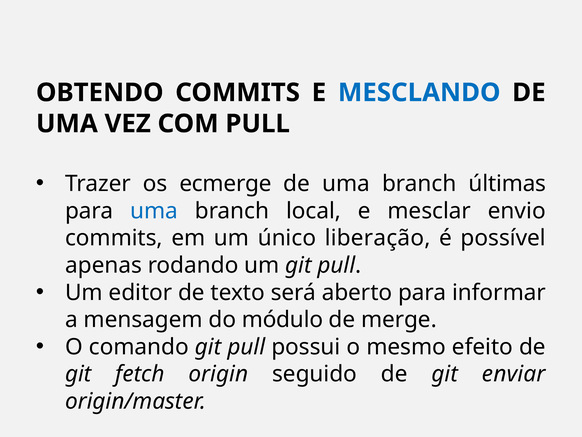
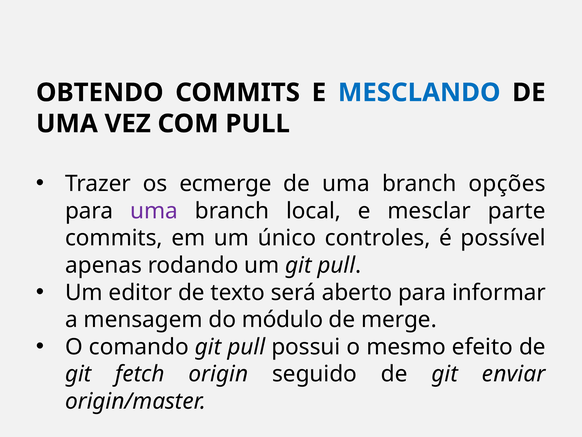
últimas: últimas -> opções (507, 183)
uma colour: blue -> purple (154, 211)
envio: envio -> parte (517, 211)
liberação: liberação -> controles (378, 238)
